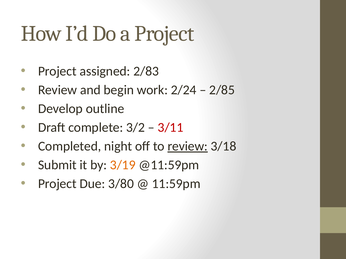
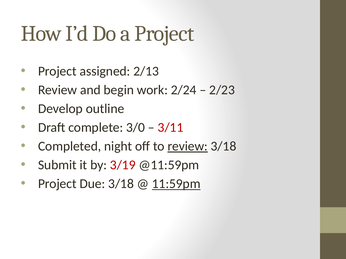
2/83: 2/83 -> 2/13 (146, 71)
2/85: 2/85 -> 2/23 (222, 90)
3/2: 3/2 -> 3/0 (136, 128)
3/19 colour: orange -> red (123, 165)
Due 3/80: 3/80 -> 3/18 (121, 184)
11:59pm underline: none -> present (176, 184)
